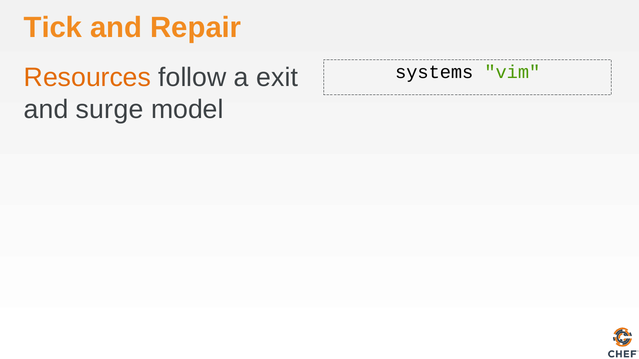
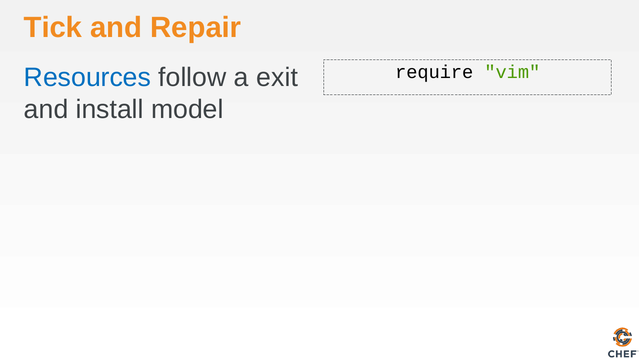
Resources colour: orange -> blue (88, 78)
systems: systems -> require (434, 72)
surge: surge -> install (110, 110)
